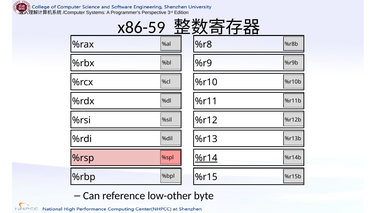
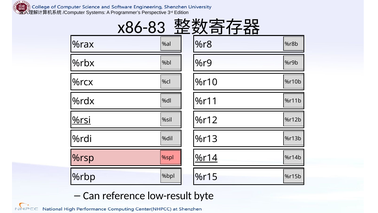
x86-59: x86-59 -> x86-83 (142, 27)
%rsi underline: none -> present (81, 120)
low-other: low-other -> low-result (170, 195)
